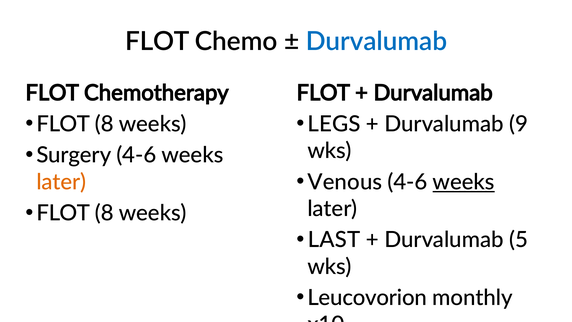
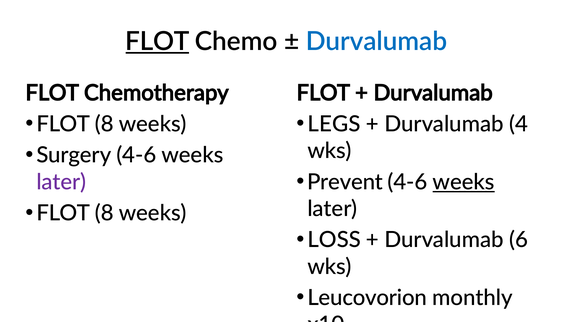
FLOT underline: none -> present (157, 42)
9: 9 -> 4 (519, 124)
Venous: Venous -> Prevent (345, 182)
later colour: orange -> purple (61, 182)
LAST: LAST -> LOSS (334, 240)
5: 5 -> 6 (519, 240)
